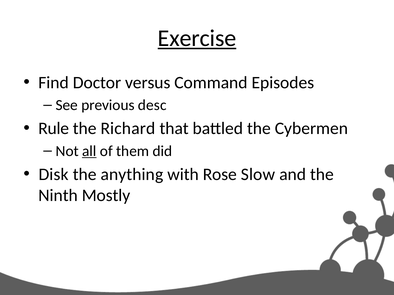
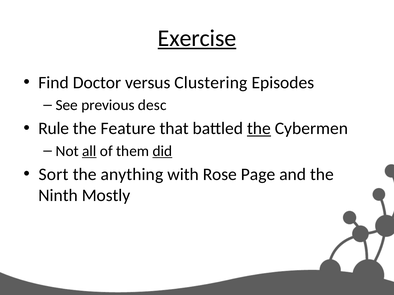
Command: Command -> Clustering (211, 83)
Richard: Richard -> Feature (128, 129)
the underline: none -> present (259, 129)
did underline: none -> present (162, 151)
Disk: Disk -> Sort (54, 175)
Slow: Slow -> Page (258, 175)
